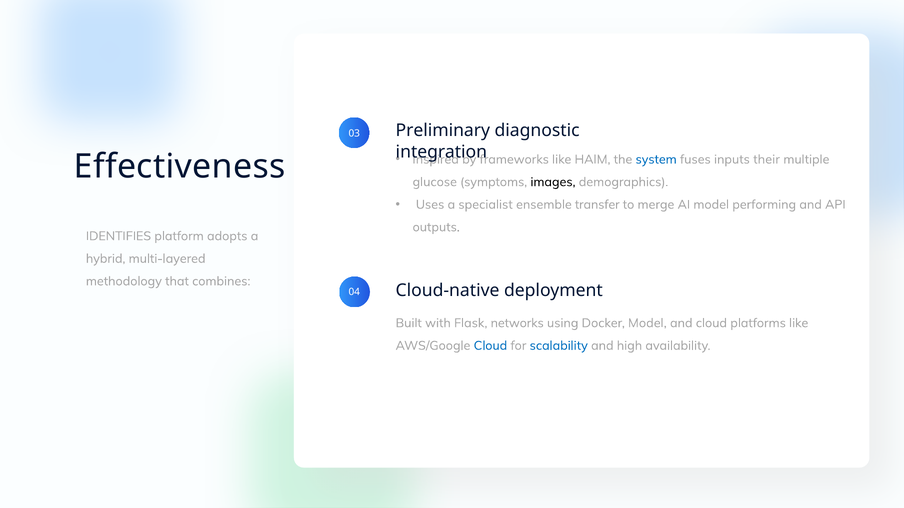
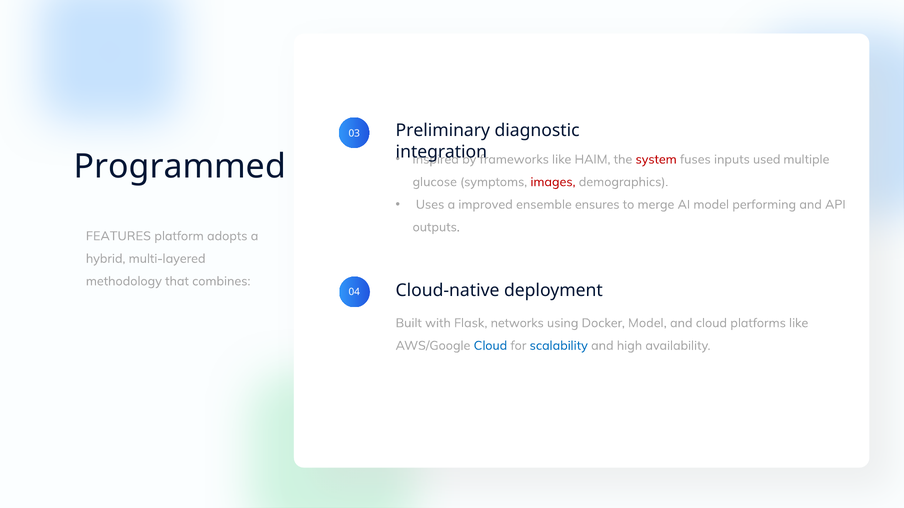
Effectiveness: Effectiveness -> Programmed (180, 167)
system colour: blue -> red (656, 160)
their: their -> used (767, 160)
images colour: black -> red (553, 182)
specialist: specialist -> improved (486, 205)
transfer: transfer -> ensures (597, 205)
IDENTIFIES: IDENTIFIES -> FEATURES (118, 236)
